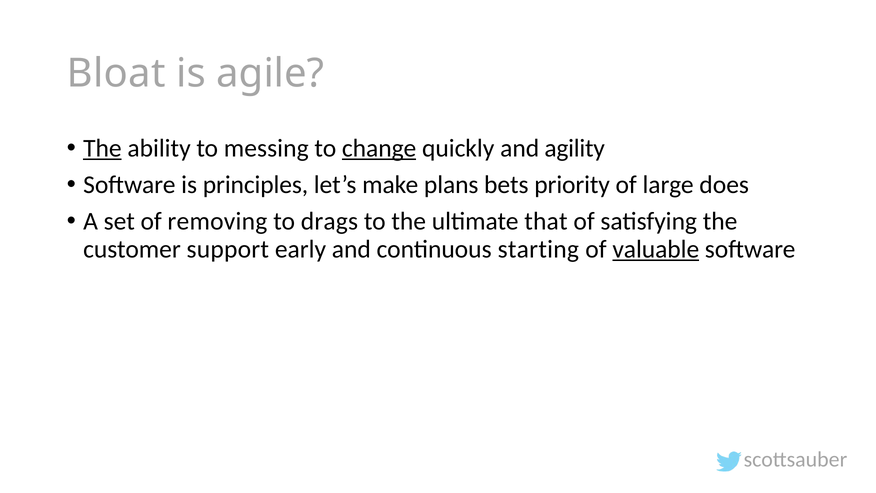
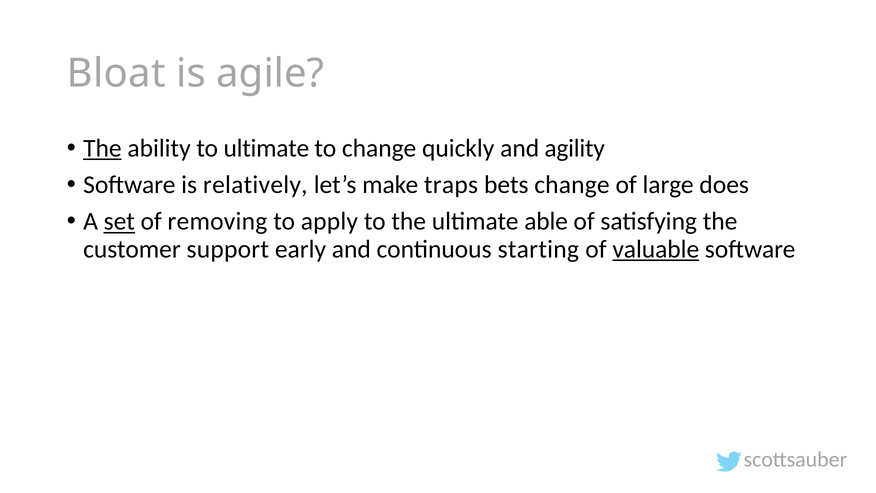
to messing: messing -> ultimate (266, 148)
change underline: present -> none (379, 148)
principles: principles -> relatively (255, 185)
plans: plans -> traps (451, 185)
bets priority: priority -> change (572, 185)
set underline: none -> present (119, 221)
drags: drags -> apply (329, 221)
that: that -> able (546, 221)
